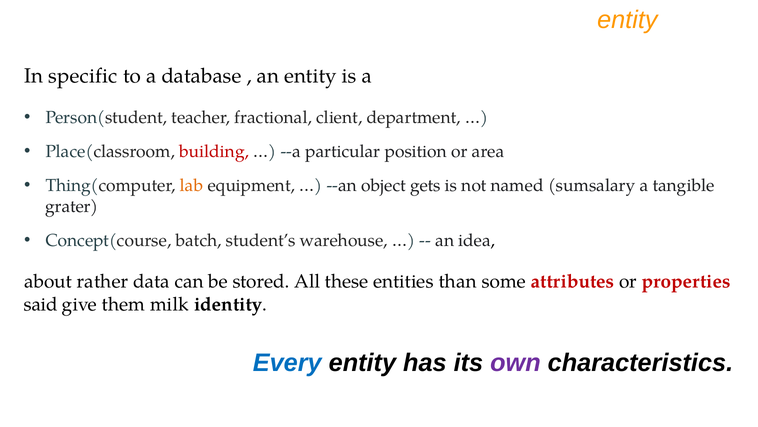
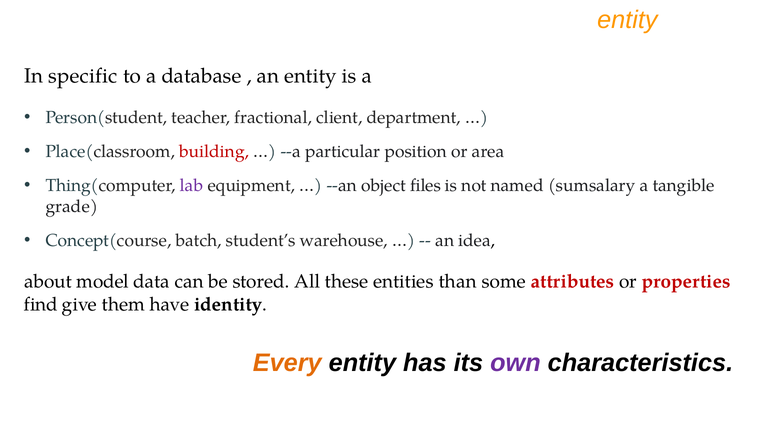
lab colour: orange -> purple (192, 185)
gets: gets -> files (426, 185)
grater: grater -> grade (72, 206)
rather: rather -> model (103, 281)
said: said -> find (41, 304)
milk: milk -> have (170, 304)
Every colour: blue -> orange (287, 362)
